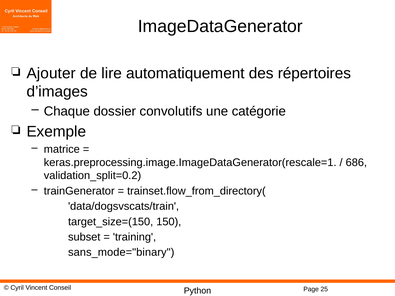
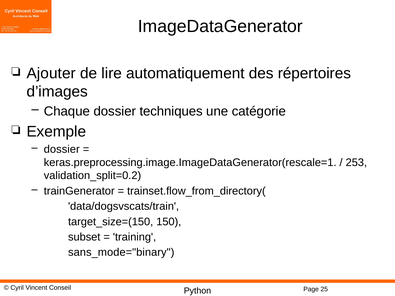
convolutifs: convolutifs -> techniques (171, 111)
matrice: matrice -> dossier (62, 149)
686: 686 -> 253 (356, 163)
